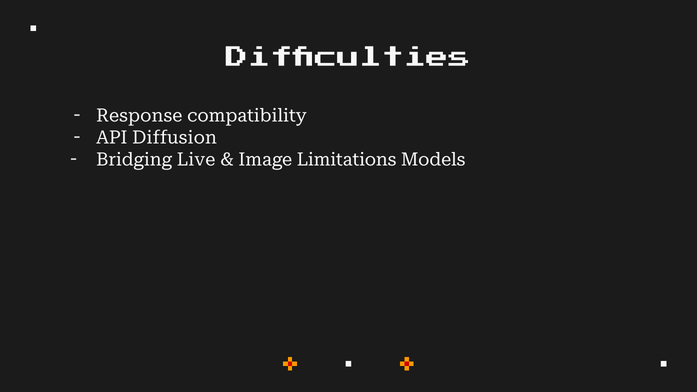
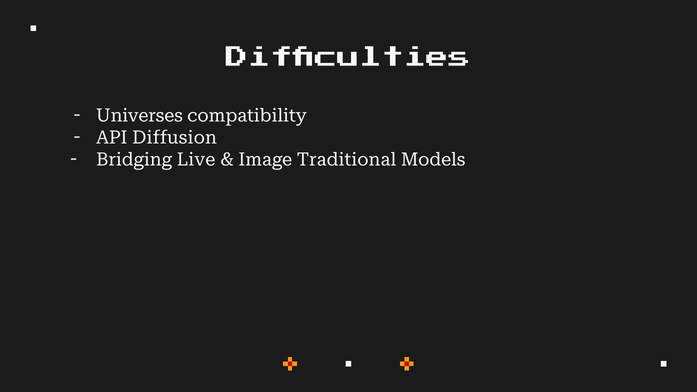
Response: Response -> Universes (139, 116)
Limitations: Limitations -> Traditional (346, 160)
